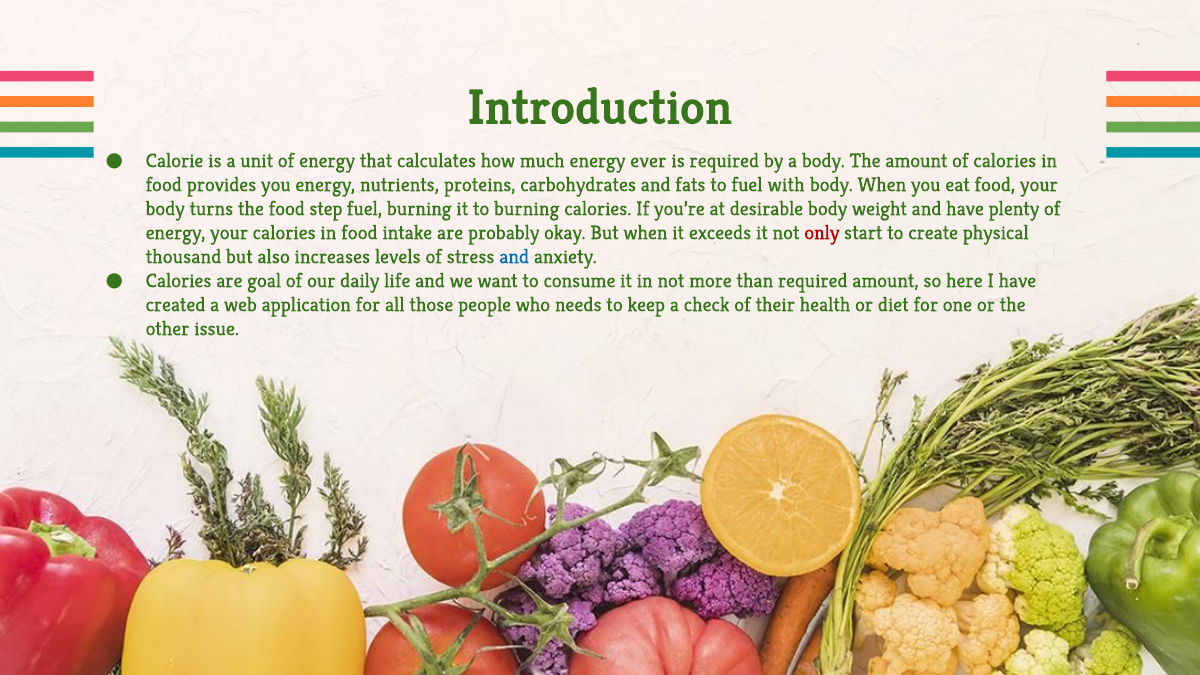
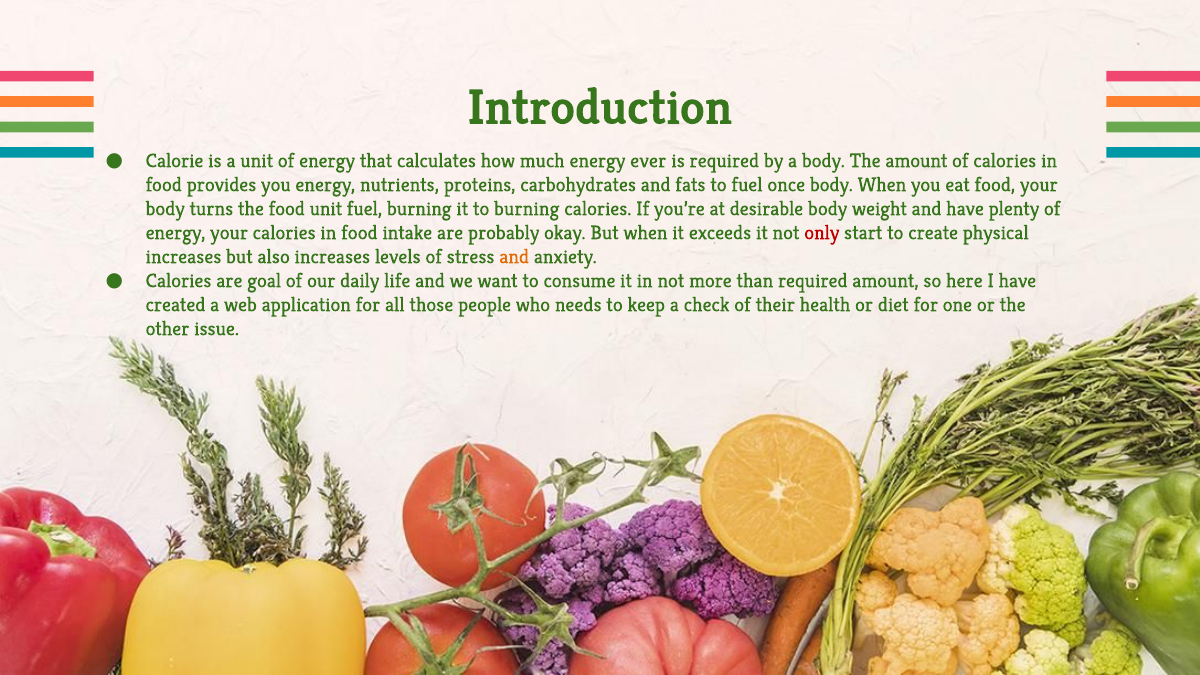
with: with -> once (786, 185)
food step: step -> unit (326, 209)
thousand: thousand -> increases (184, 257)
and colour: blue -> orange (514, 257)
